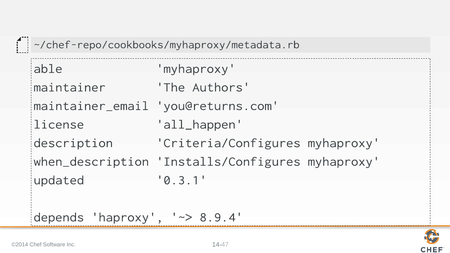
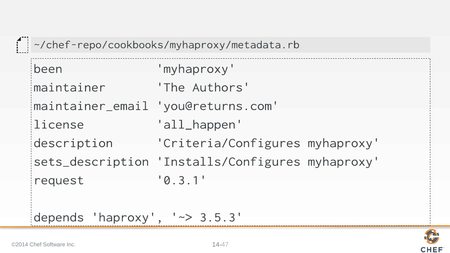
able: able -> been (48, 69)
when_description: when_description -> sets_description (91, 161)
updated: updated -> request (59, 180)
8.9.4: 8.9.4 -> 3.5.3 (221, 217)
